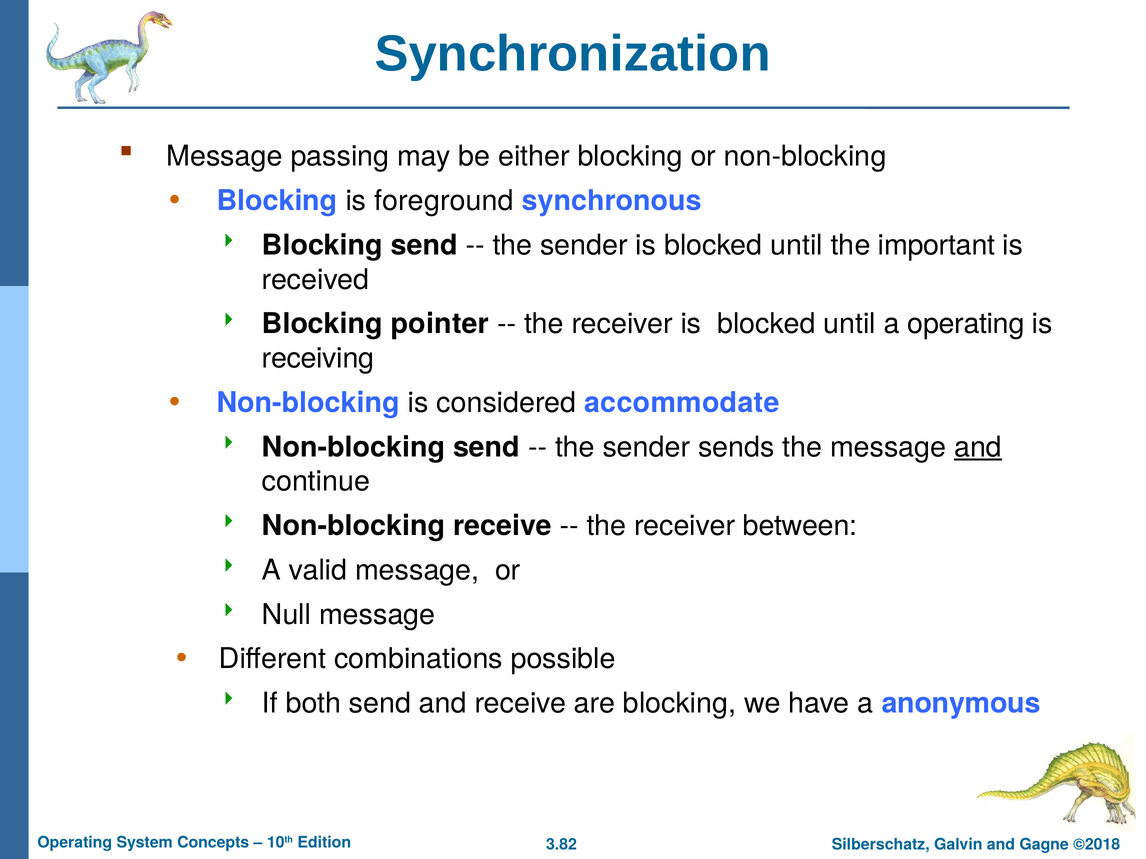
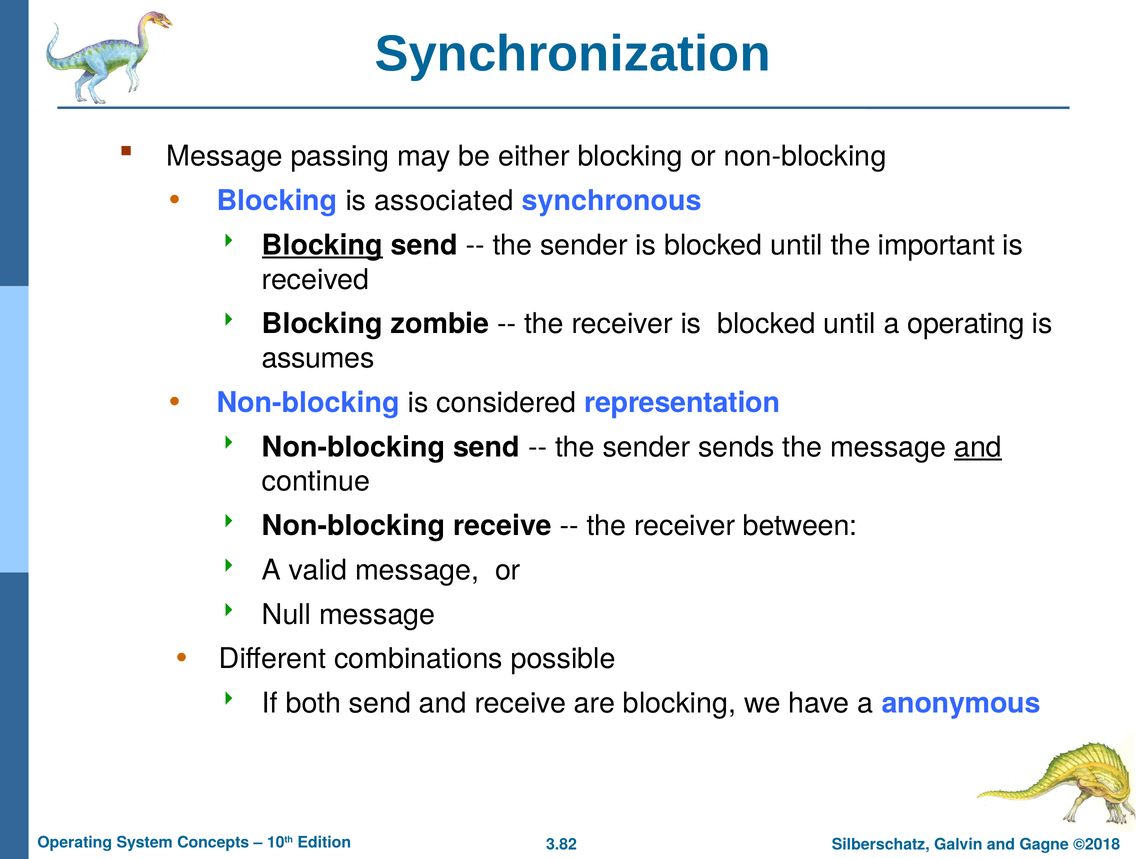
foreground: foreground -> associated (444, 201)
Blocking underline: none -> present (322, 245)
pointer: pointer -> zombie (440, 324)
receiving: receiving -> assumes (318, 359)
accommodate: accommodate -> representation (682, 403)
